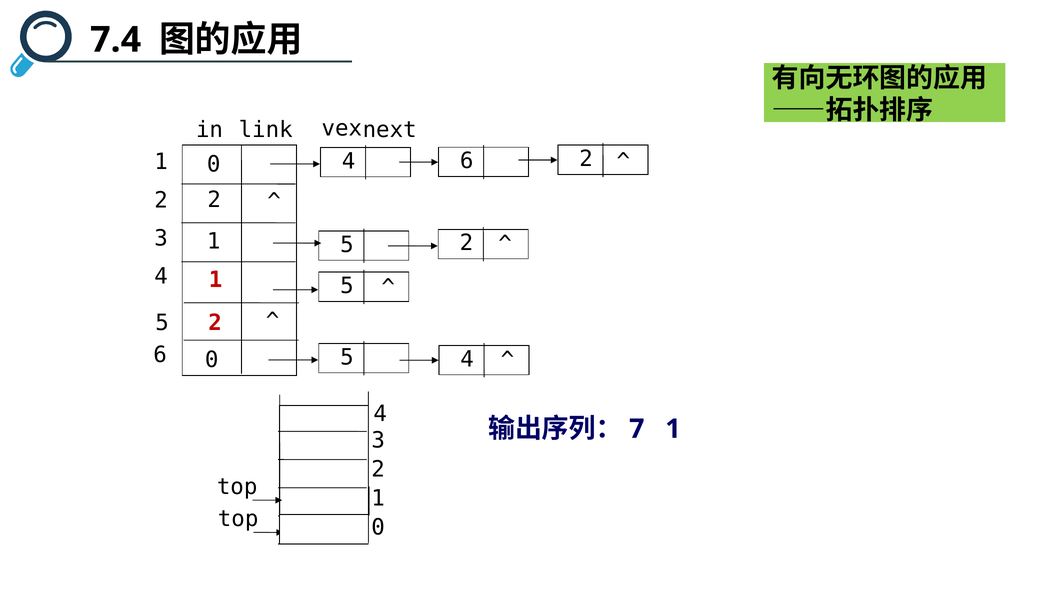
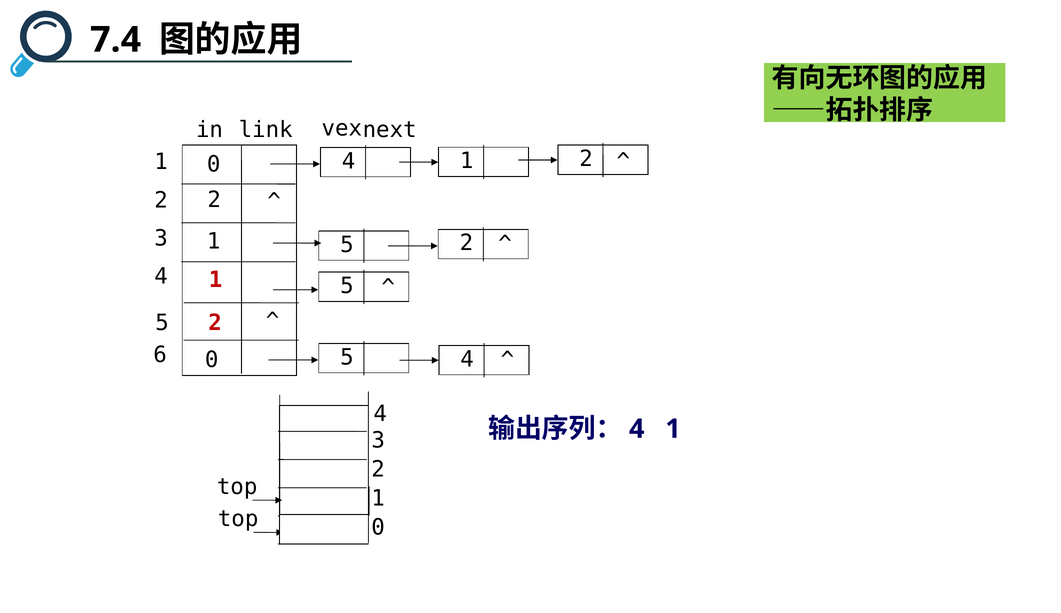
6: 6 -> 1 (467, 161)
7: 7 -> 4 (637, 429)
